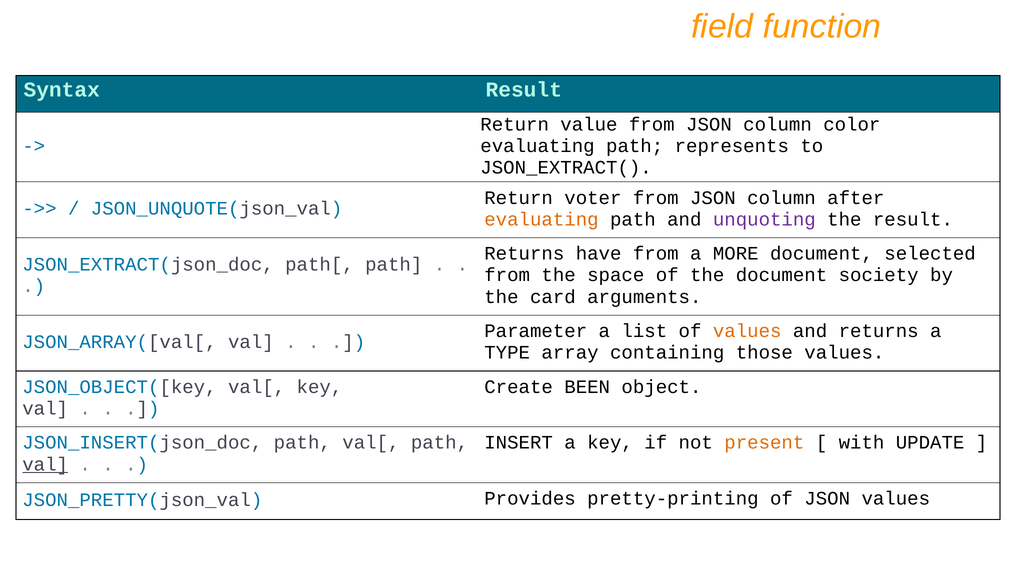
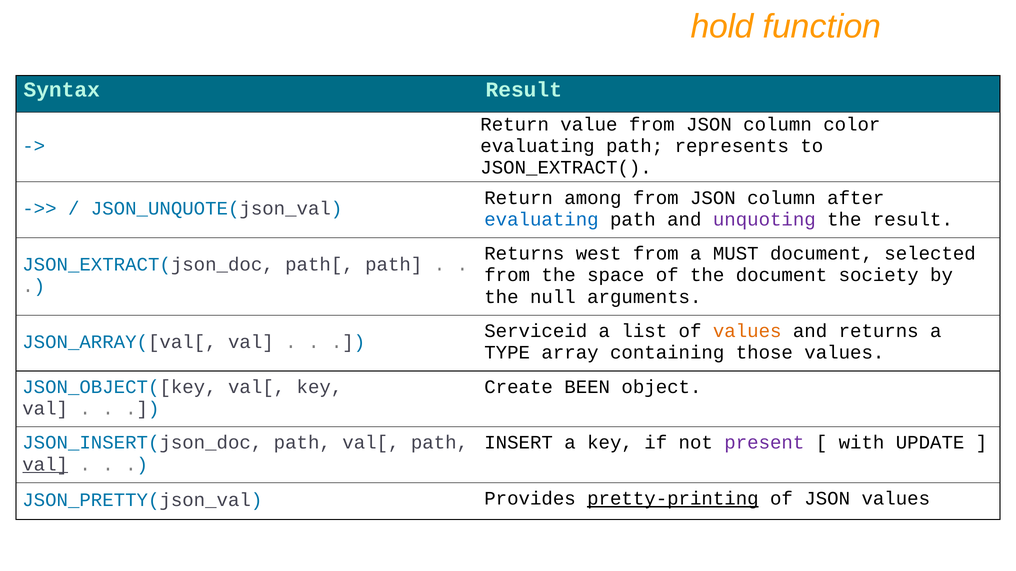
field: field -> hold (722, 26)
voter: voter -> among (593, 198)
evaluating colour: orange -> blue (541, 220)
have: have -> west (599, 254)
MORE: MORE -> MUST (736, 254)
card: card -> null (553, 297)
Parameter: Parameter -> Serviceid (536, 331)
present colour: orange -> purple (764, 443)
pretty-printing underline: none -> present (673, 499)
